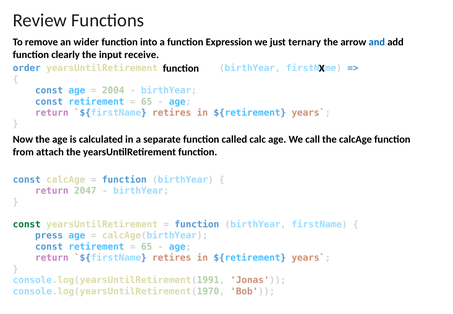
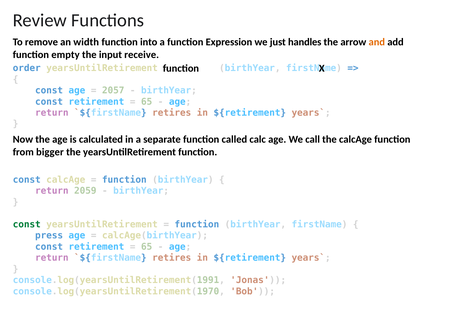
wider: wider -> width (86, 42)
ternary: ternary -> handles (305, 42)
and colour: blue -> orange (377, 42)
clearly: clearly -> empty (66, 55)
2004: 2004 -> 2057 (113, 90)
attach: attach -> bigger (50, 152)
2047: 2047 -> 2059 (85, 191)
